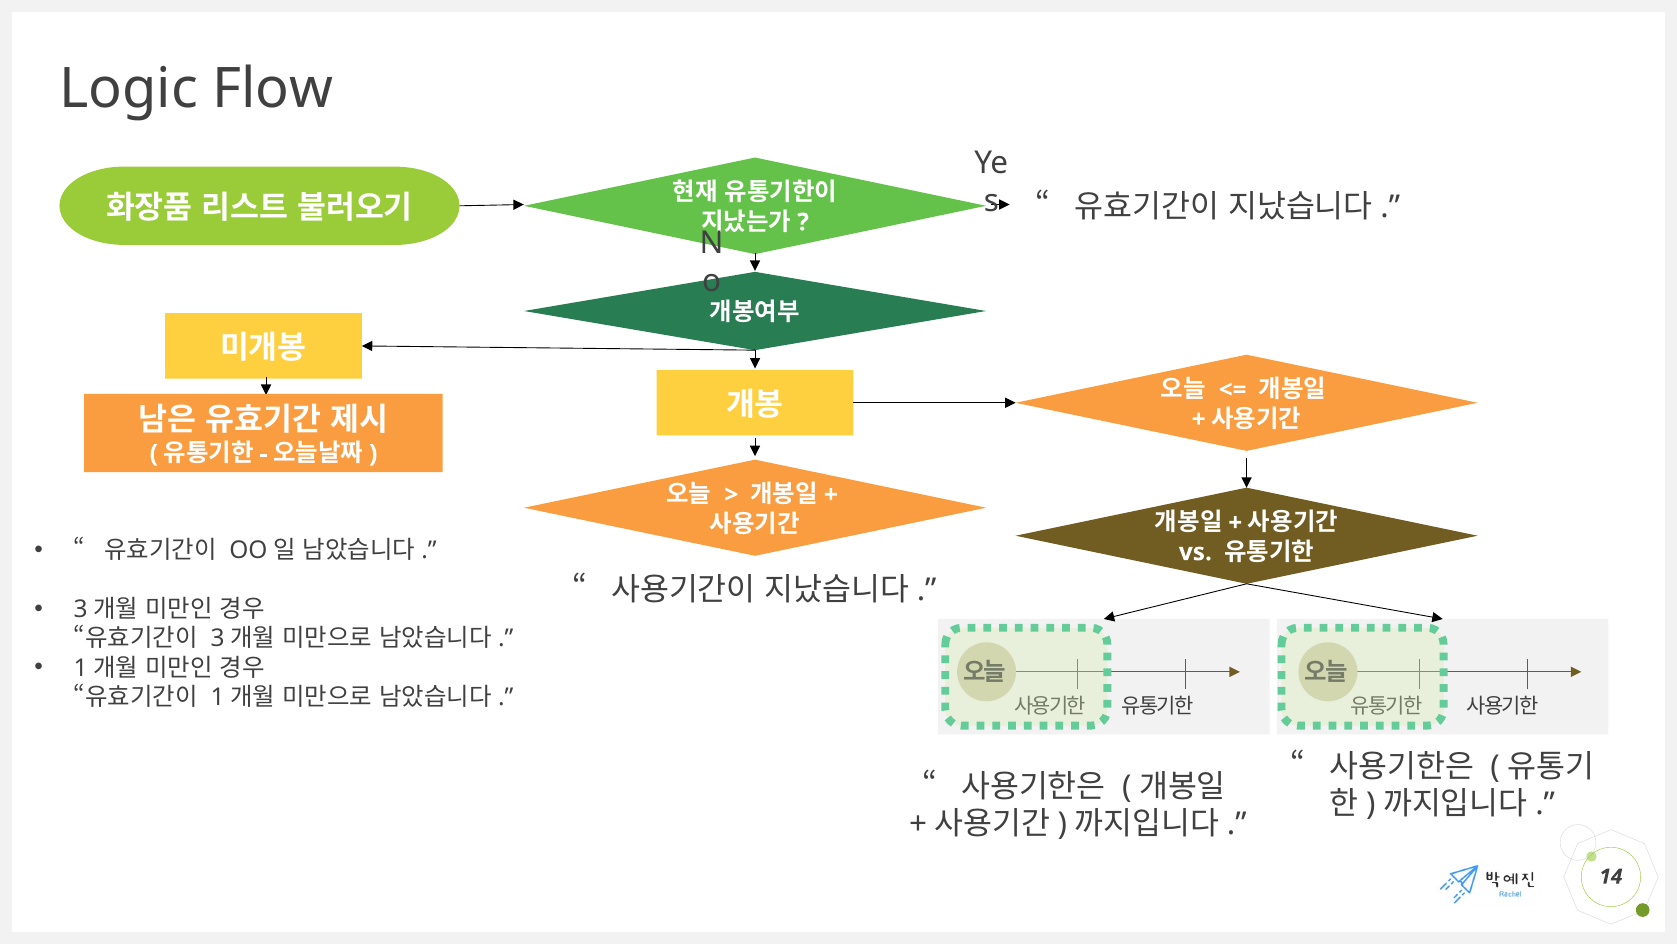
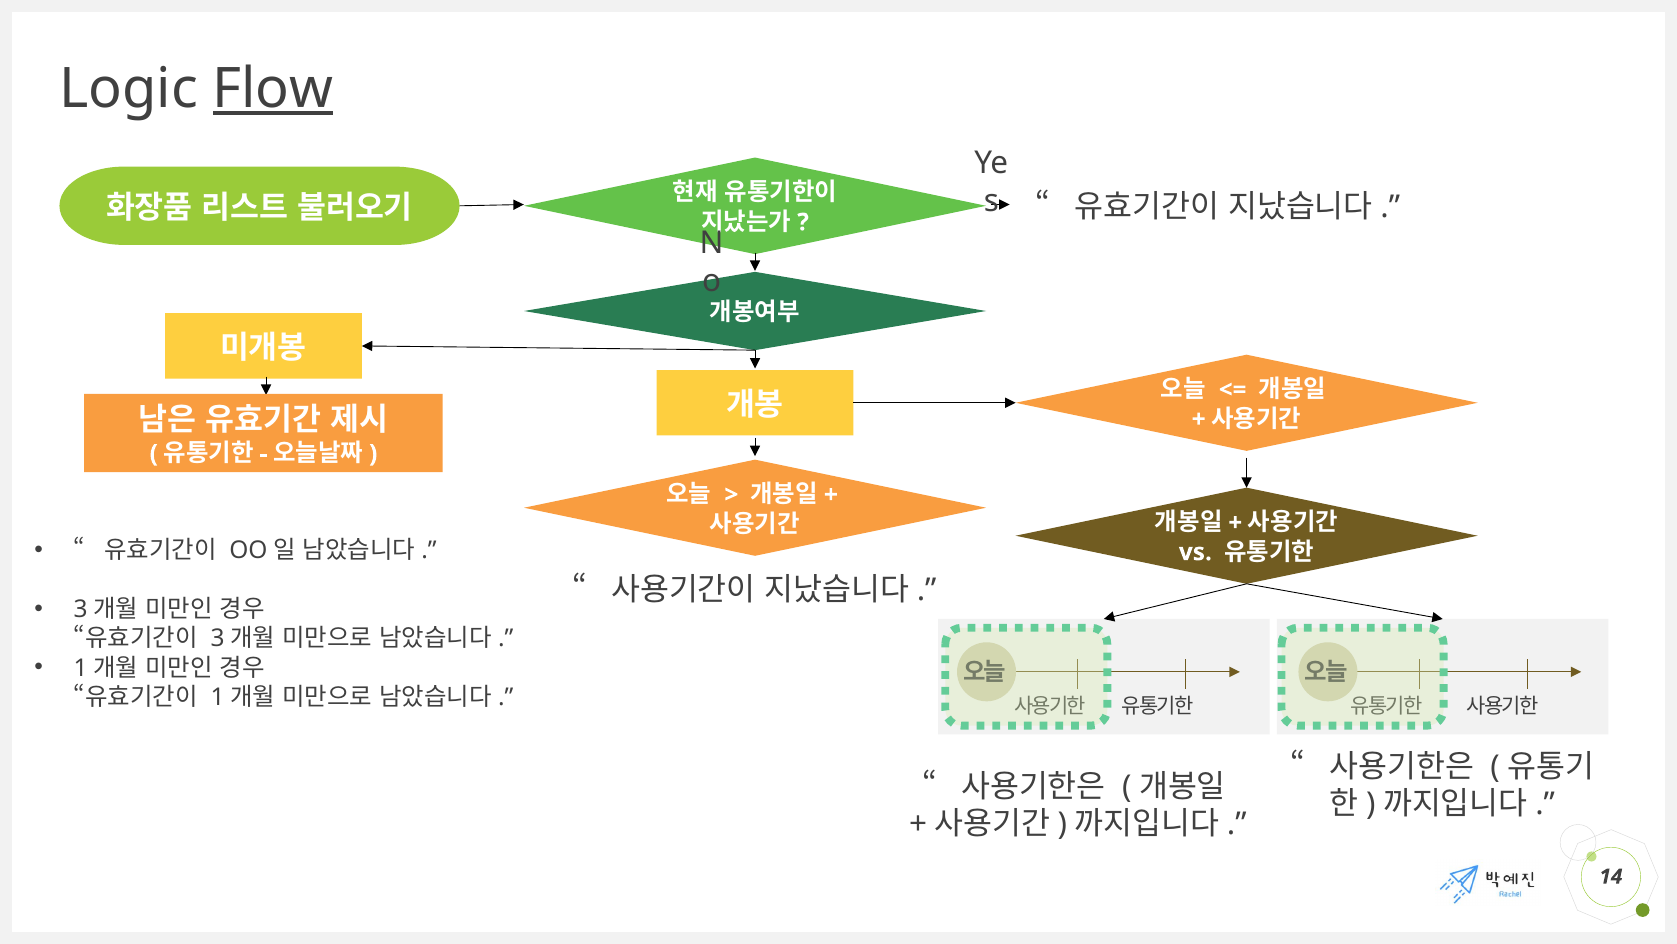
Flow underline: none -> present (273, 89)
